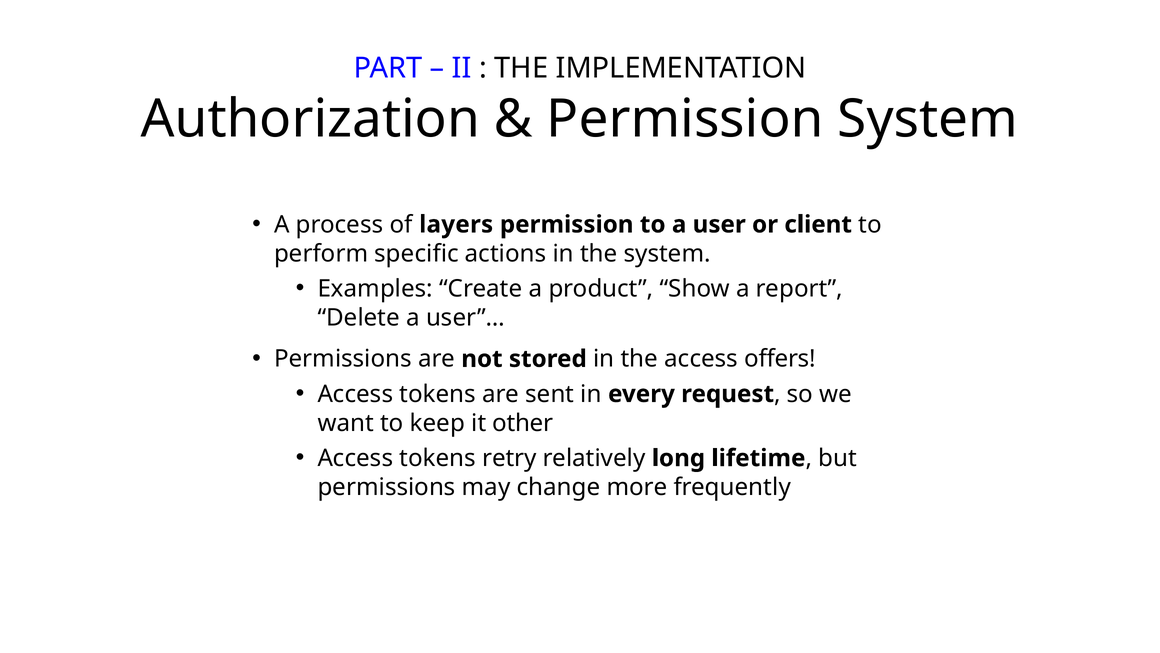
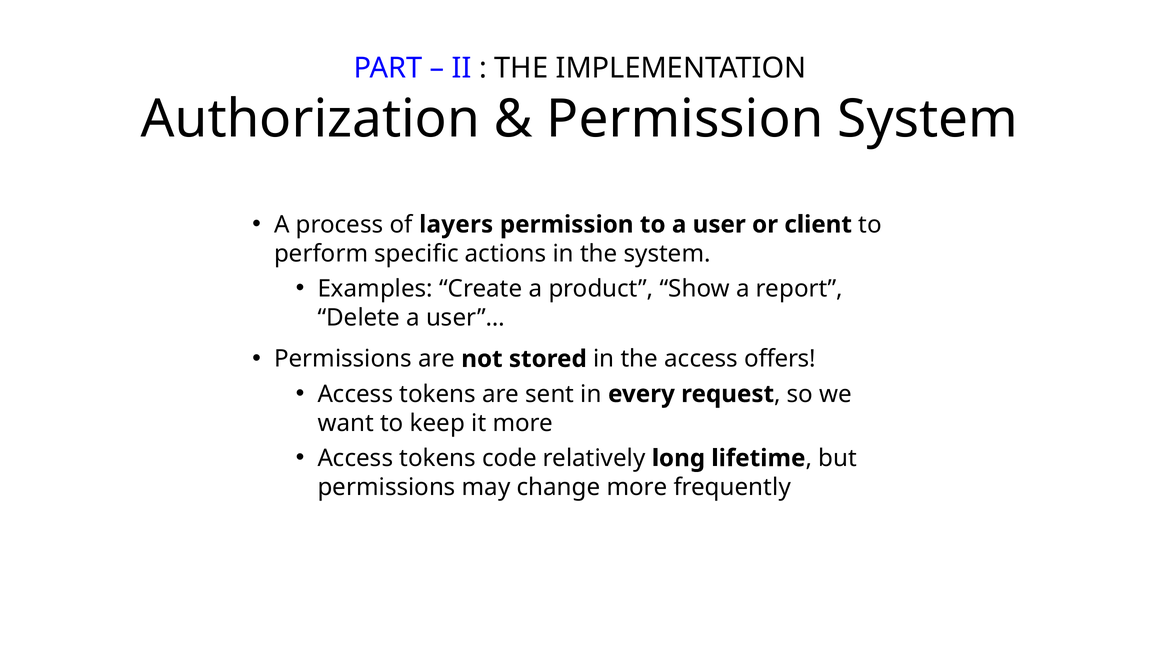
it other: other -> more (523, 423)
retry: retry -> code (509, 458)
